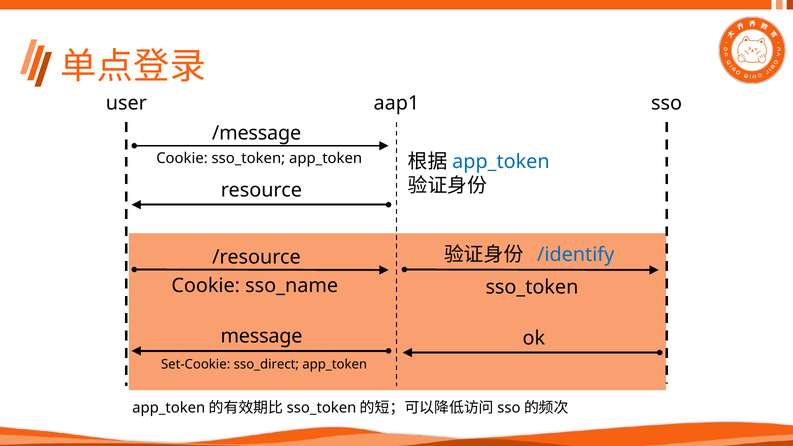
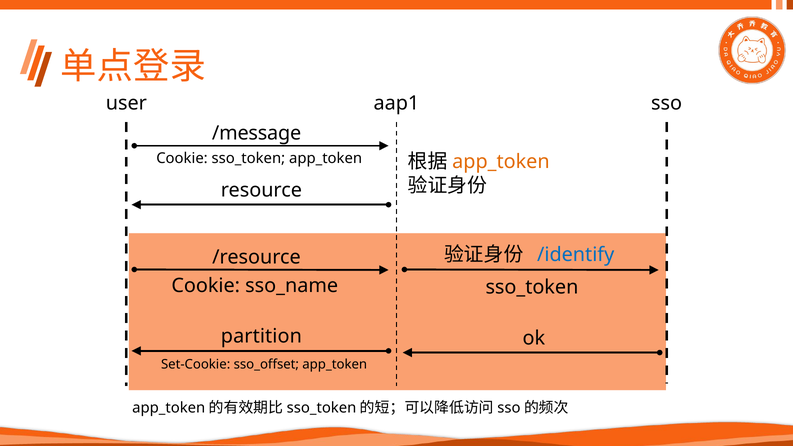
app_token colour: blue -> orange (501, 162)
message: message -> partition (261, 336)
sso_direct: sso_direct -> sso_offset (266, 364)
